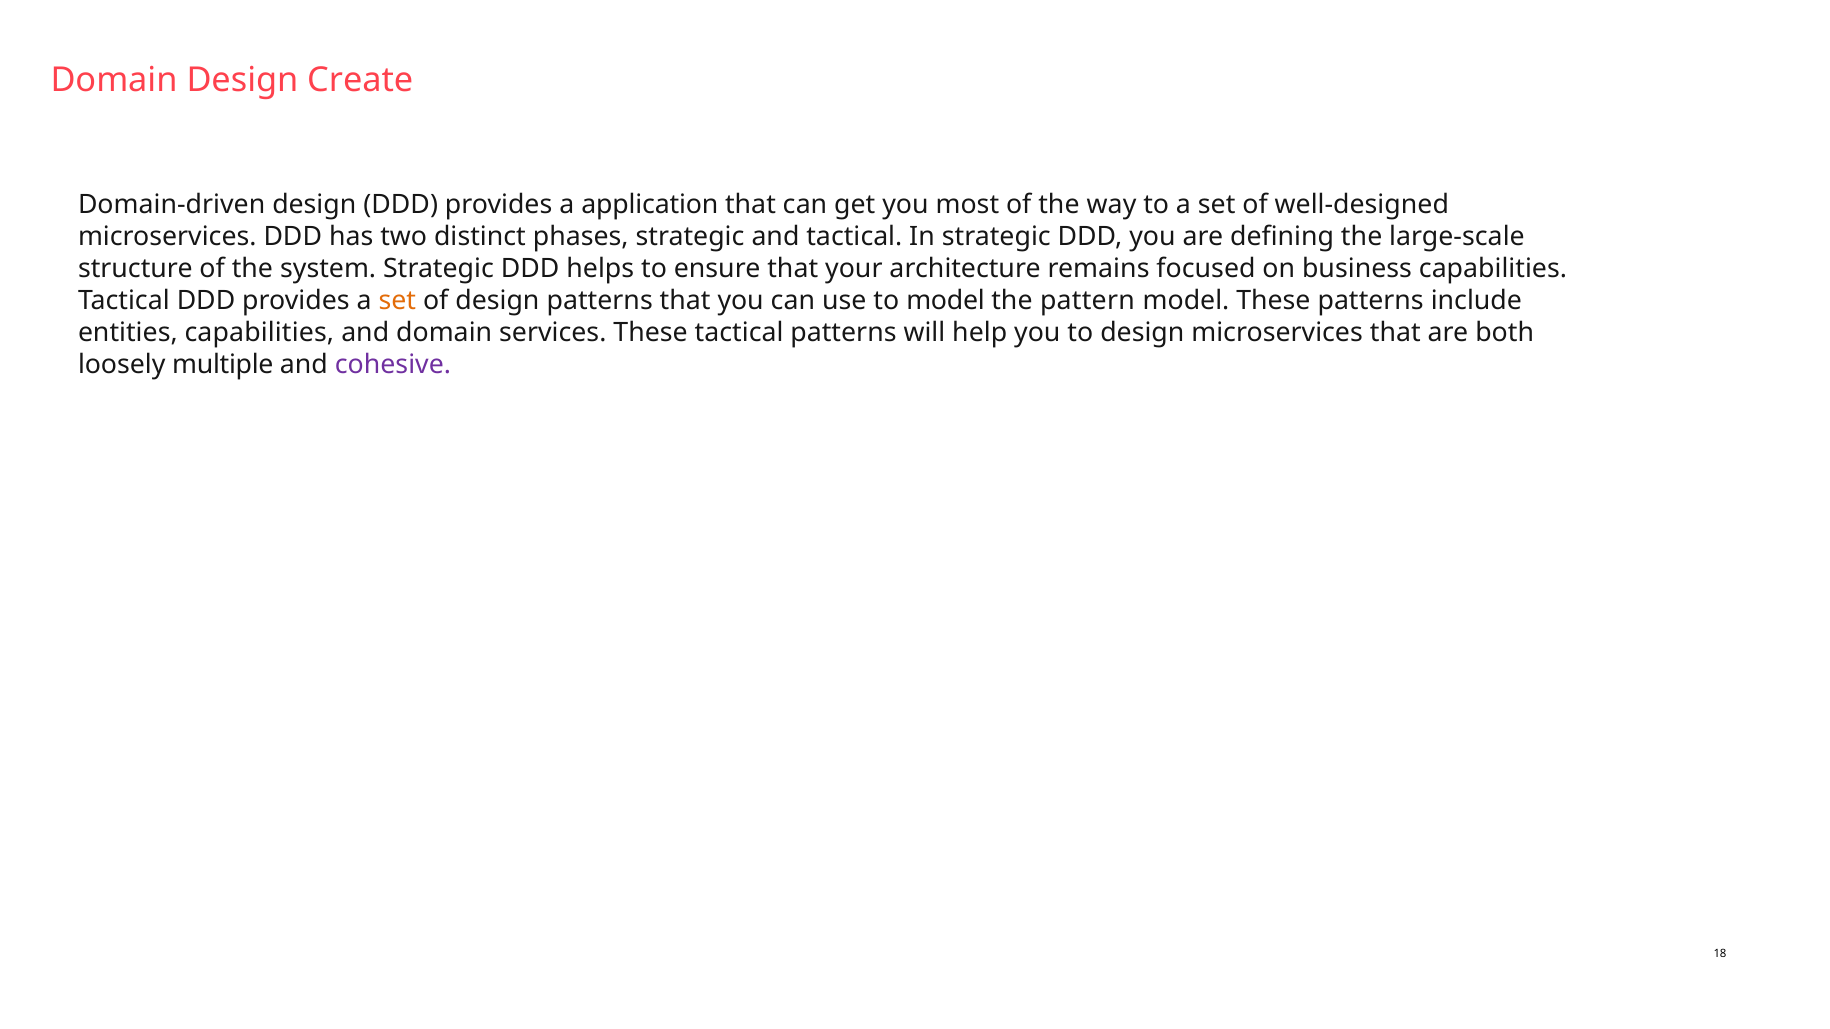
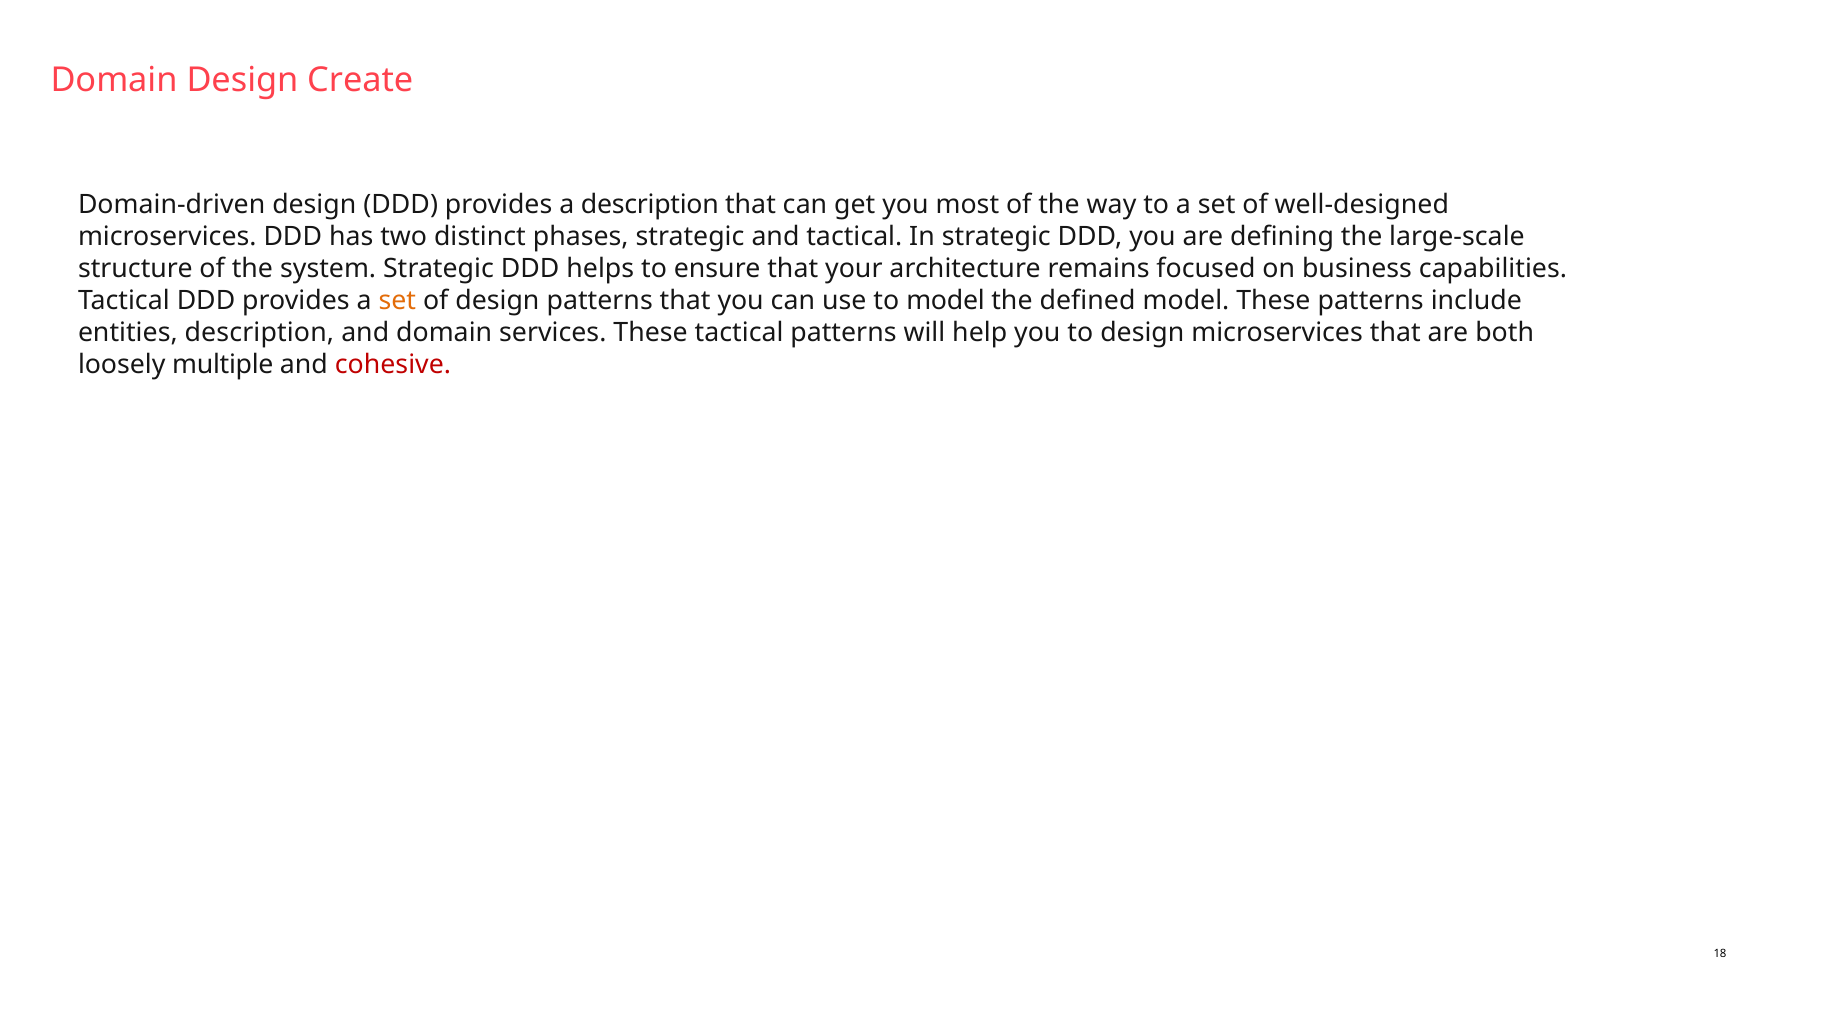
a application: application -> description (650, 204)
pattern: pattern -> defined (1088, 300)
entities capabilities: capabilities -> description (259, 333)
cohesive colour: purple -> red (393, 365)
